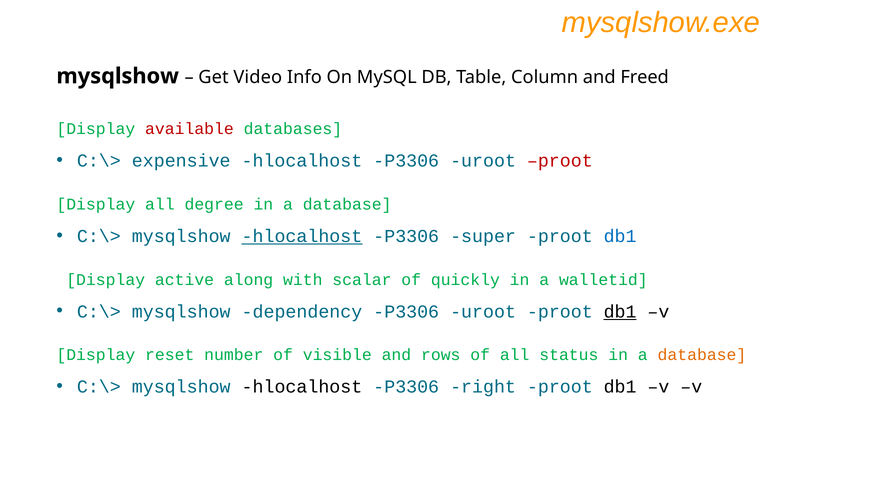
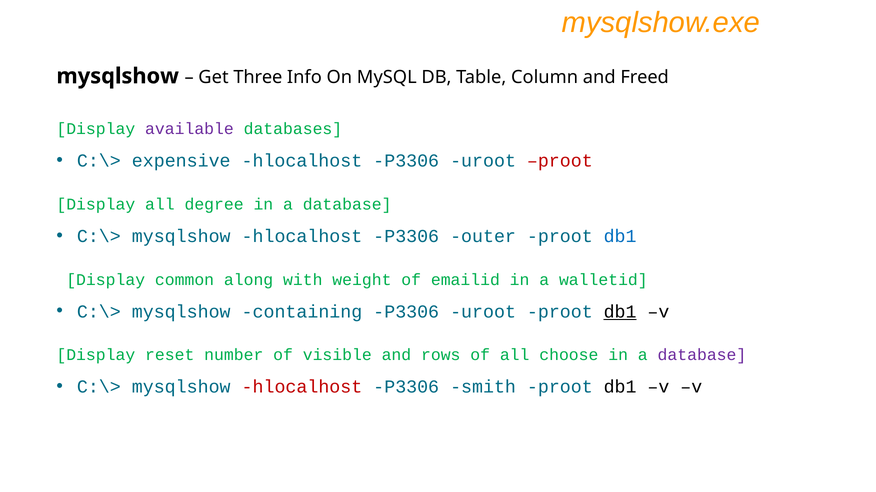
Video: Video -> Three (258, 77)
available colour: red -> purple (189, 129)
hlocalhost underline: present -> none (302, 236)
super: super -> outer (483, 236)
active: active -> common (185, 280)
scalar: scalar -> weight (362, 280)
quickly: quickly -> emailid (465, 280)
dependency: dependency -> containing (302, 312)
status: status -> choose (569, 356)
database colour: orange -> purple (702, 356)
hlocalhost colour: black -> red (302, 387)
right: right -> smith (483, 387)
